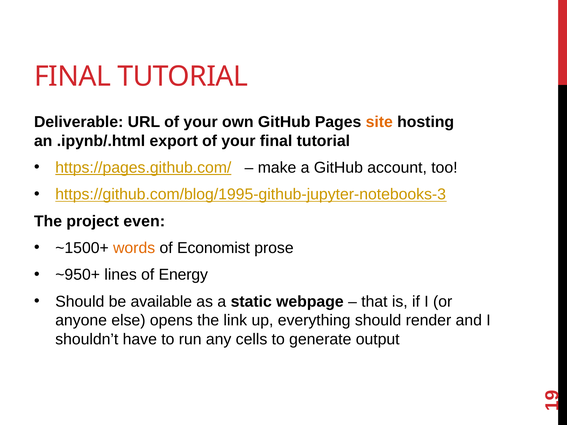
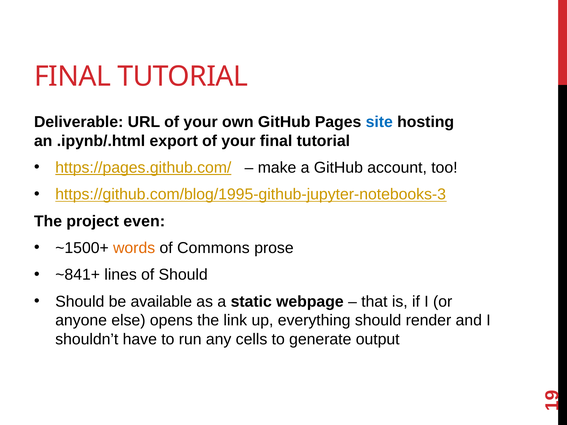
site colour: orange -> blue (379, 122)
Economist: Economist -> Commons (213, 248)
~950+: ~950+ -> ~841+ (78, 275)
of Energy: Energy -> Should (183, 275)
